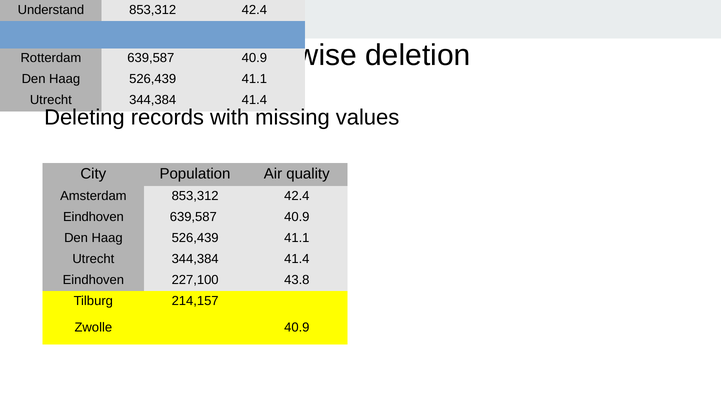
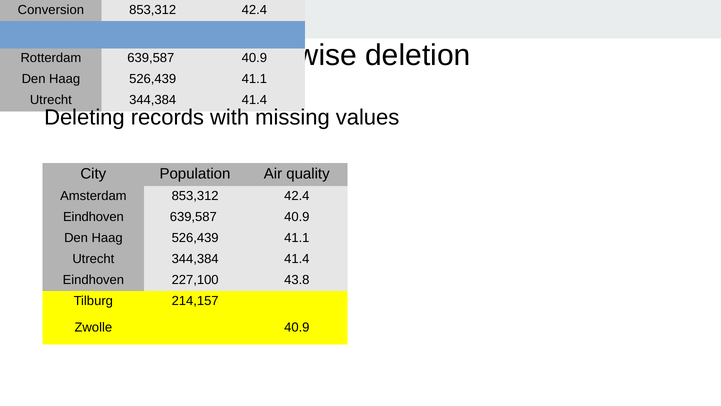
Understand: Understand -> Conversion (51, 10)
